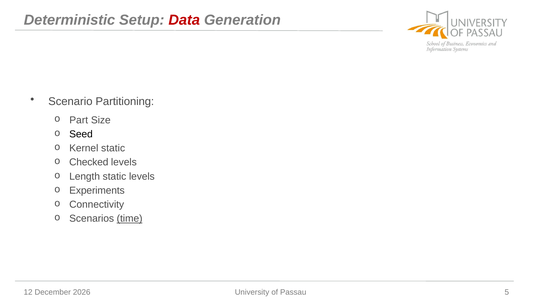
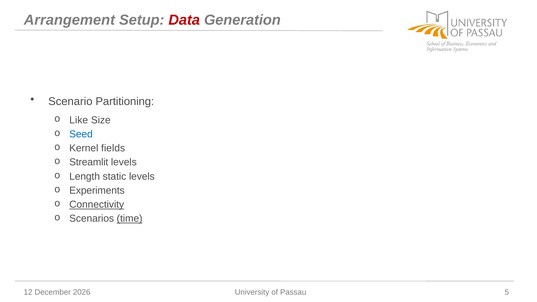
Deterministic: Deterministic -> Arrangement (69, 20)
Part: Part -> Like (79, 120)
Seed colour: black -> blue (81, 134)
Kernel static: static -> fields (113, 148)
Checked: Checked -> Streamlit (89, 162)
Connectivity underline: none -> present (97, 205)
